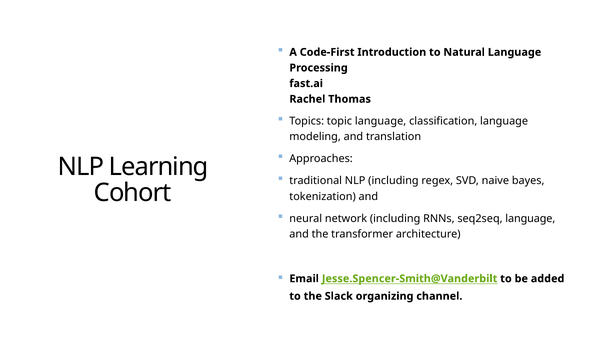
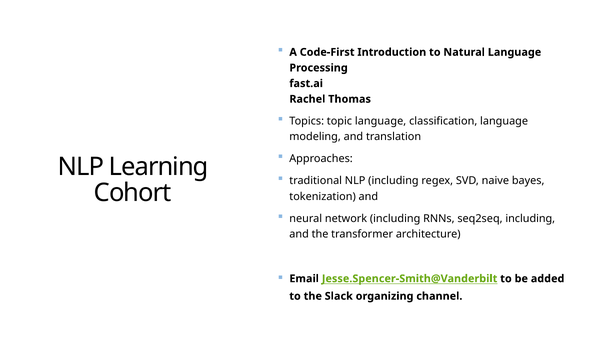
seq2seq language: language -> including (530, 218)
